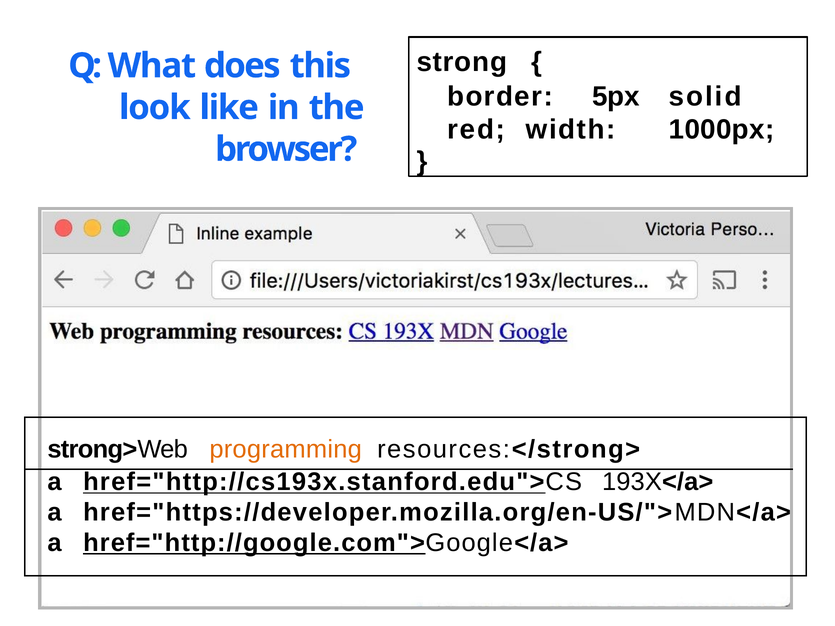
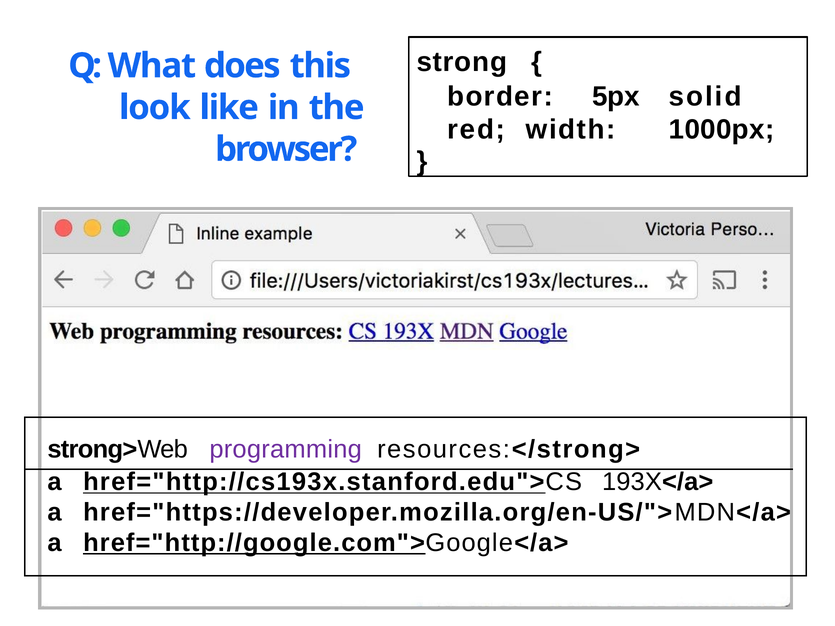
programming colour: orange -> purple (286, 450)
